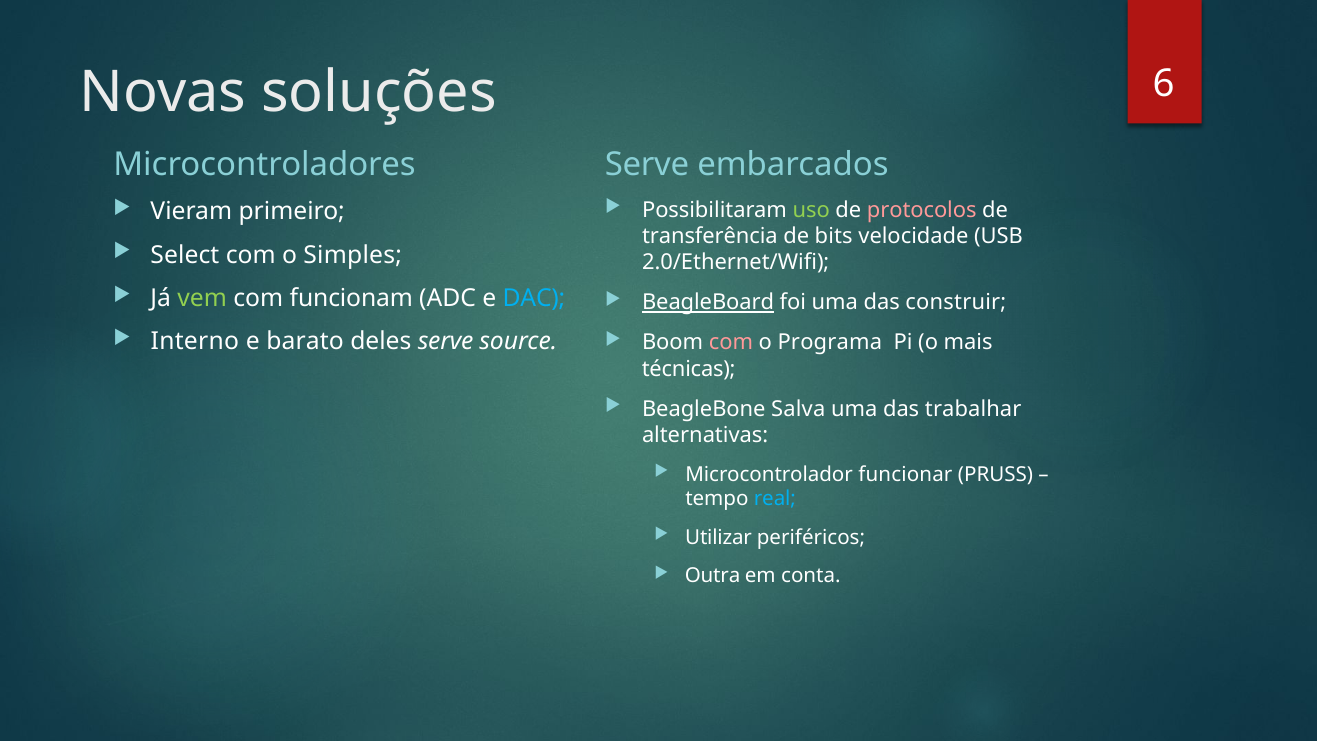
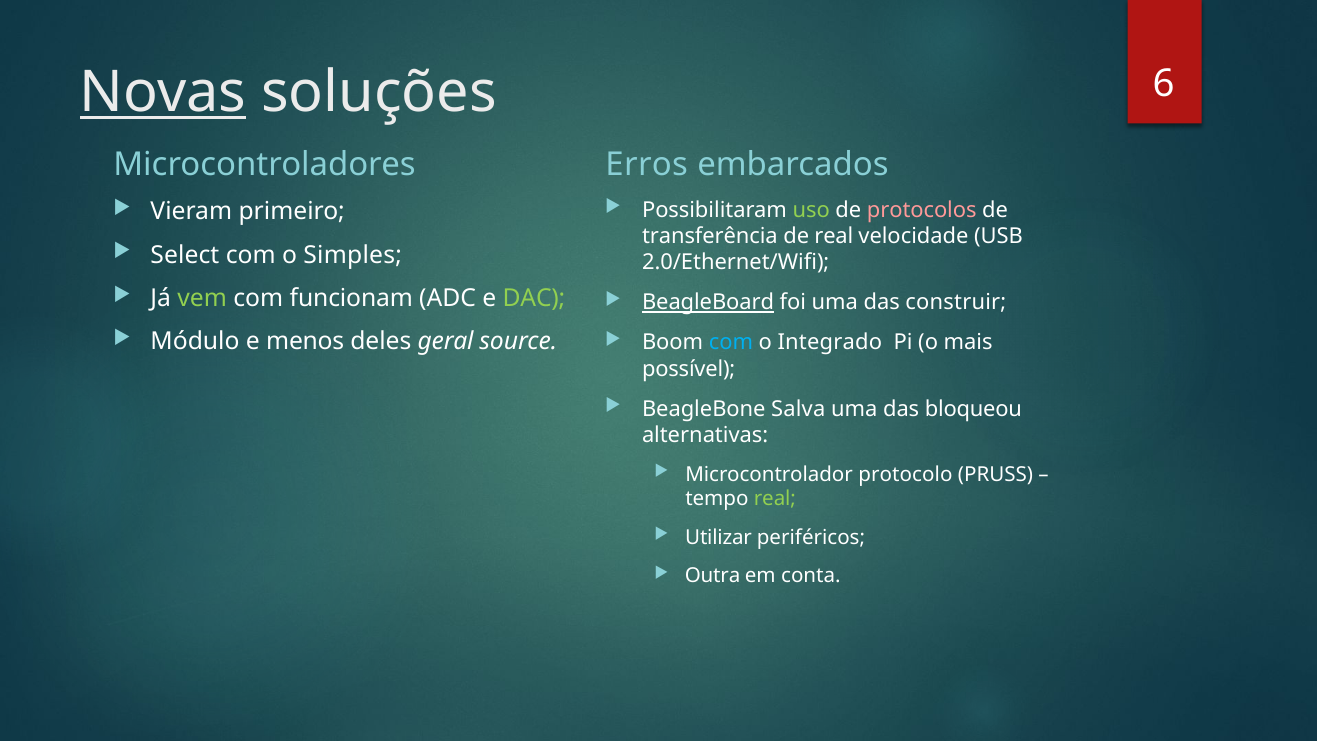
Novas underline: none -> present (163, 92)
Serve: Serve -> Erros (647, 164)
de bits: bits -> real (834, 236)
DAC colour: light blue -> light green (534, 298)
Interno: Interno -> Módulo (195, 342)
barato: barato -> menos (305, 342)
deles serve: serve -> geral (446, 342)
com colour: pink -> light blue (731, 342)
Programa: Programa -> Integrado (830, 342)
técnicas: técnicas -> possível (689, 369)
trabalhar: trabalhar -> bloqueou (973, 409)
funcionar: funcionar -> protocolo (905, 474)
real colour: light blue -> light green (775, 499)
